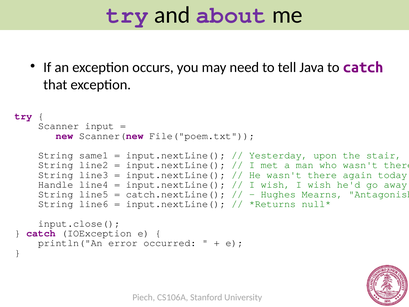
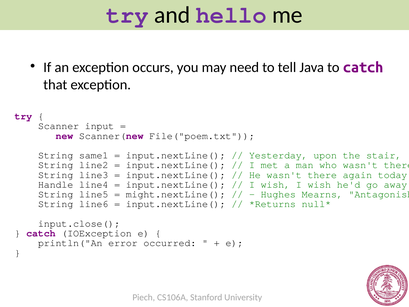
about: about -> hello (231, 15)
catch.nextLine(: catch.nextLine( -> might.nextLine( (176, 194)
